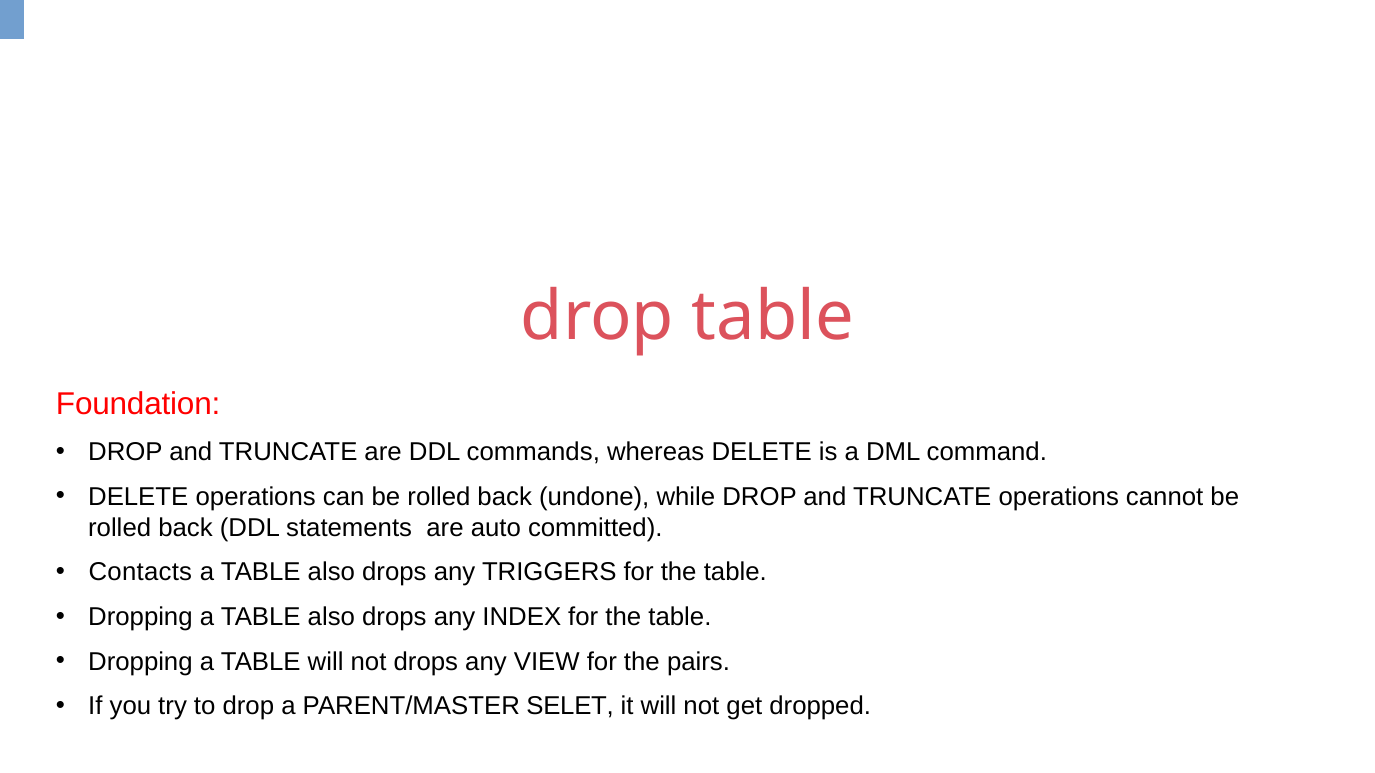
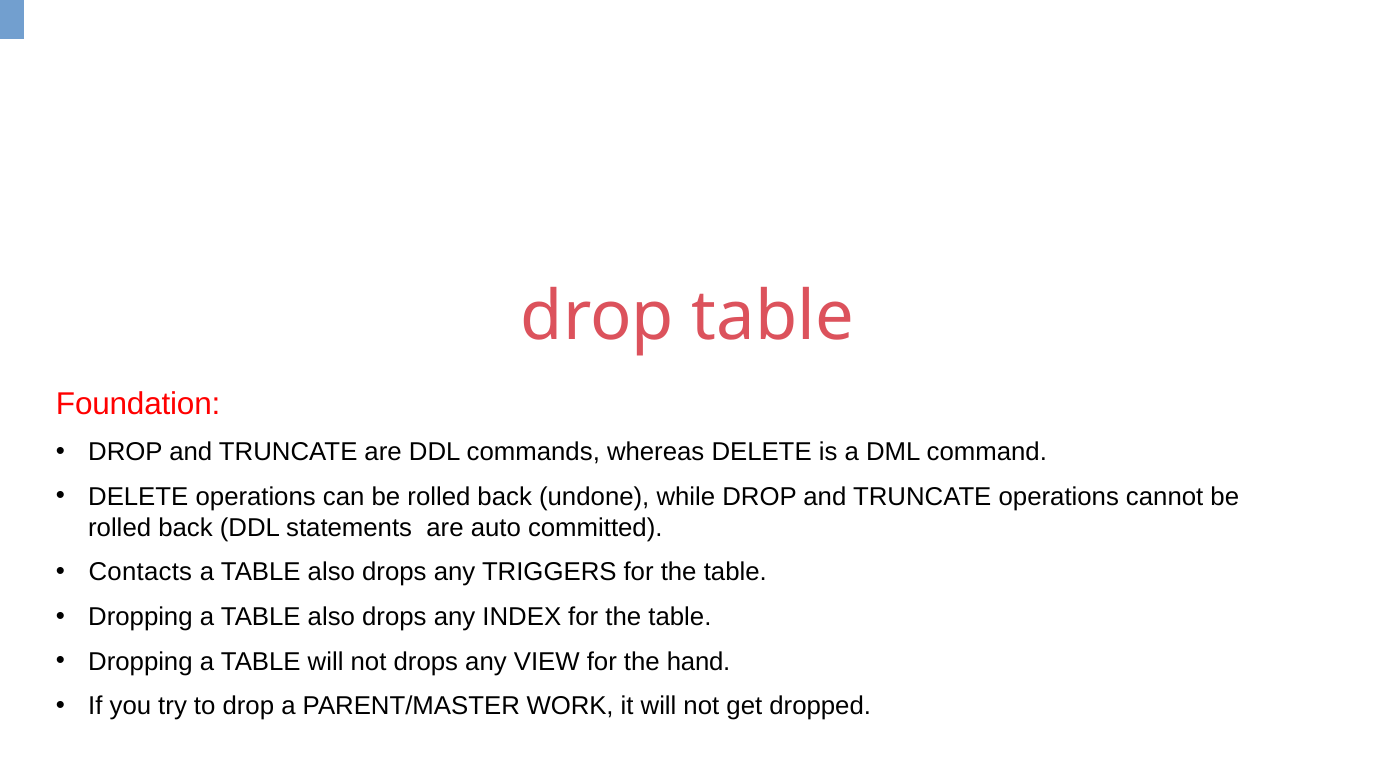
pairs: pairs -> hand (699, 662)
SELET: SELET -> WORK (570, 707)
